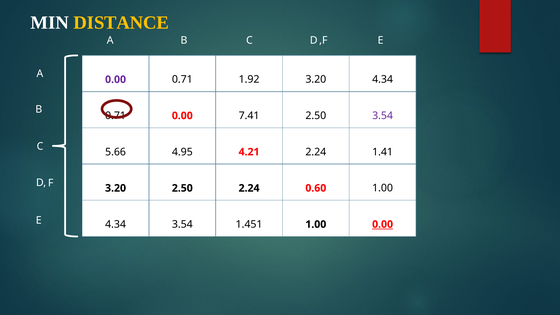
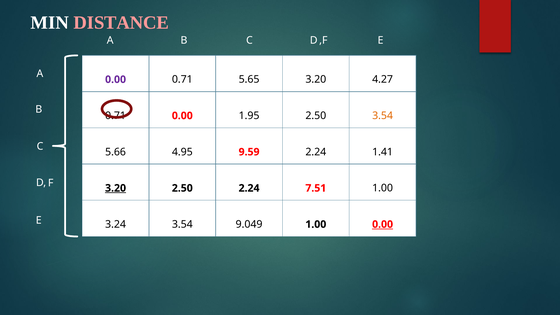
DISTANCE colour: yellow -> pink (121, 23)
1.92: 1.92 -> 5.65 (249, 80)
3.20 4.34: 4.34 -> 4.27 (383, 80)
7.41: 7.41 -> 1.95 (249, 116)
3.54 colour: purple -> orange (383, 116)
4.21: 4.21 -> 9.59 (249, 152)
3.20 underline: none -> present (116, 188)
0.60: 0.60 -> 7.51 (316, 188)
4.34: 4.34 -> 3.24 (116, 224)
1.451: 1.451 -> 9.049 (249, 224)
